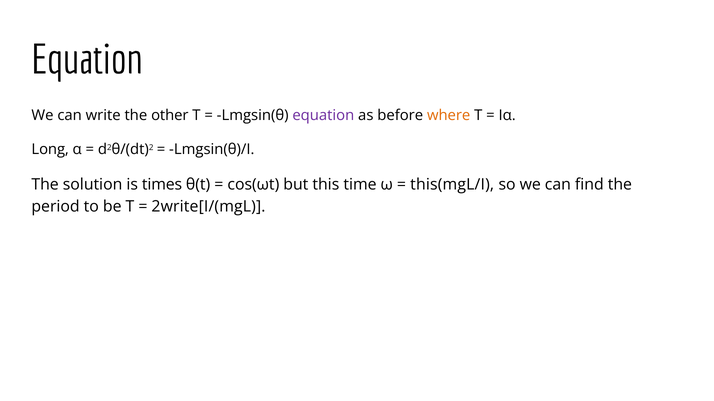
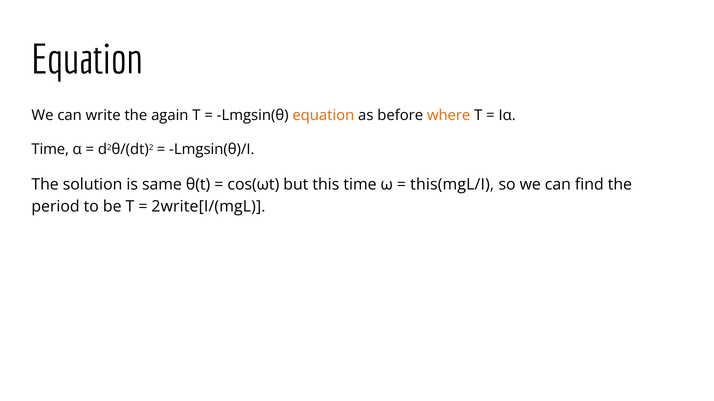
other: other -> again (170, 115)
equation colour: purple -> orange (323, 115)
Long: Long -> Time (50, 150)
times: times -> same (162, 185)
